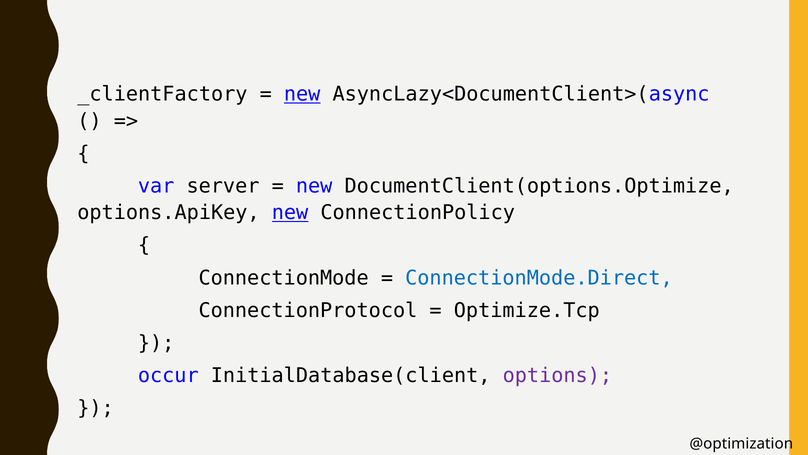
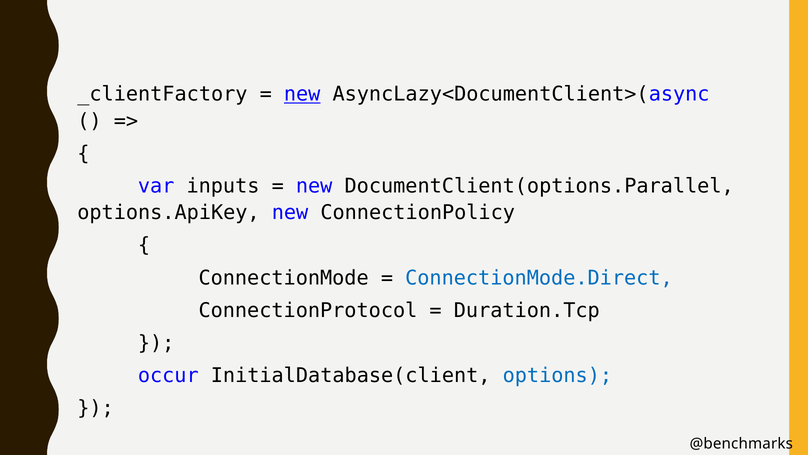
server: server -> inputs (223, 186)
DocumentClient(options.Optimize: DocumentClient(options.Optimize -> DocumentClient(options.Parallel (539, 186)
new underline: present -> none (290, 212)
Optimize.Tcp: Optimize.Tcp -> Duration.Tcp (527, 310)
options colour: purple -> blue (557, 375)
@optimization: @optimization -> @benchmarks (741, 443)
